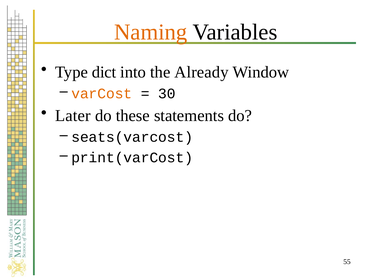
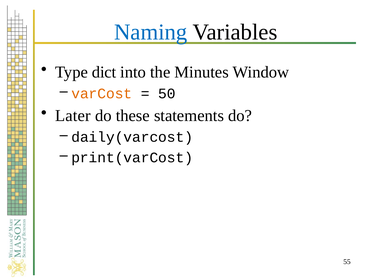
Naming colour: orange -> blue (151, 32)
Already: Already -> Minutes (202, 72)
30: 30 -> 50 (167, 93)
seats(varcost: seats(varcost -> daily(varcost (132, 137)
